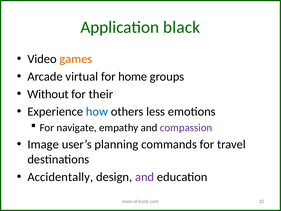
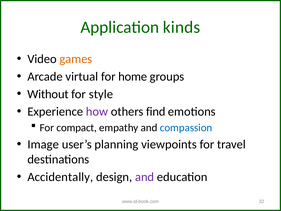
black: black -> kinds (182, 27)
their: their -> style (101, 94)
how colour: blue -> purple (97, 111)
less: less -> find (156, 111)
navigate: navigate -> compact (77, 128)
compassion colour: purple -> blue (186, 128)
commands: commands -> viewpoints (169, 144)
